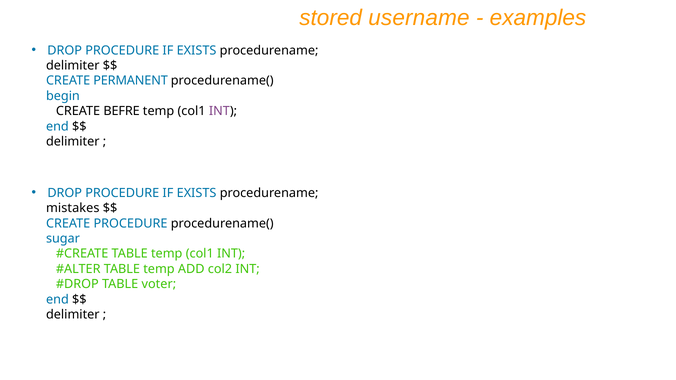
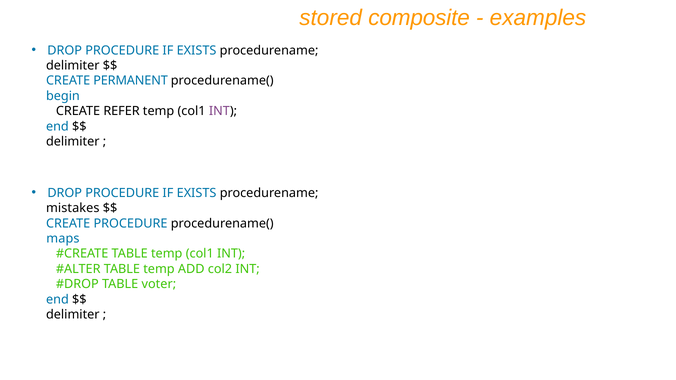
username: username -> composite (419, 18)
BEFRE: BEFRE -> REFER (122, 111)
sugar: sugar -> maps (63, 239)
